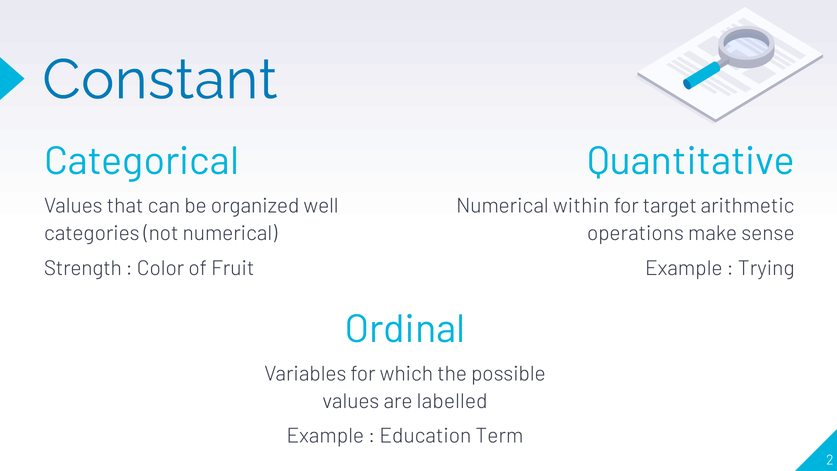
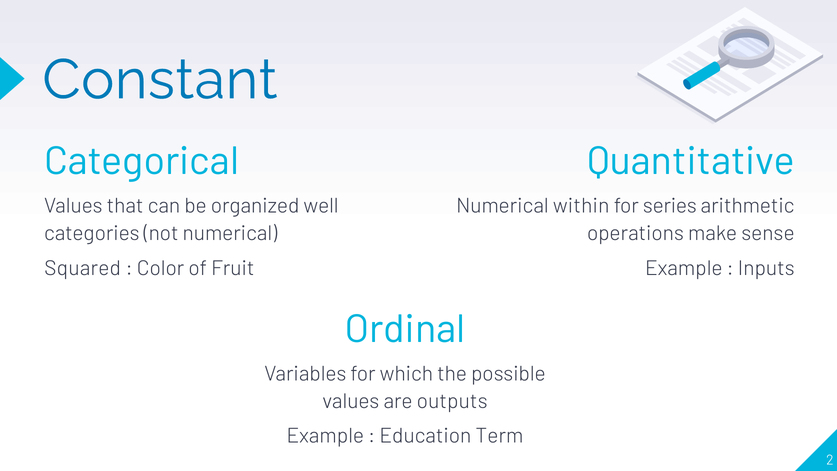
target: target -> series (670, 206)
Strength: Strength -> Squared (83, 268)
Trying: Trying -> Inputs (766, 268)
labelled: labelled -> outputs (452, 401)
